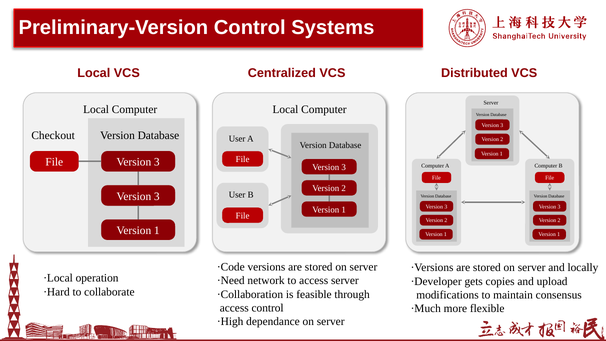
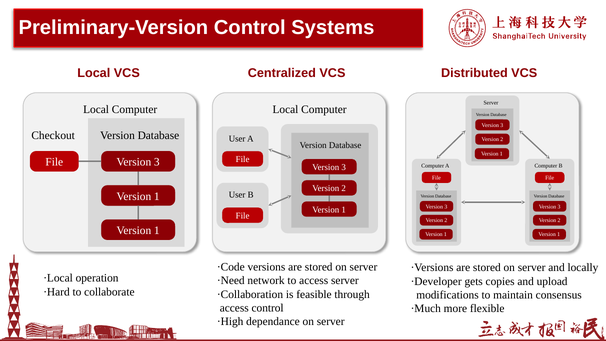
3: 3 -> 1 (157, 196)
